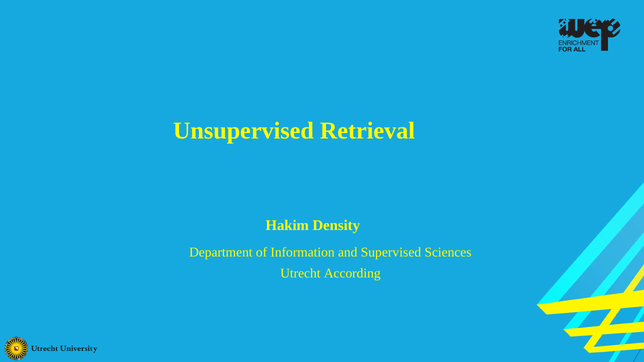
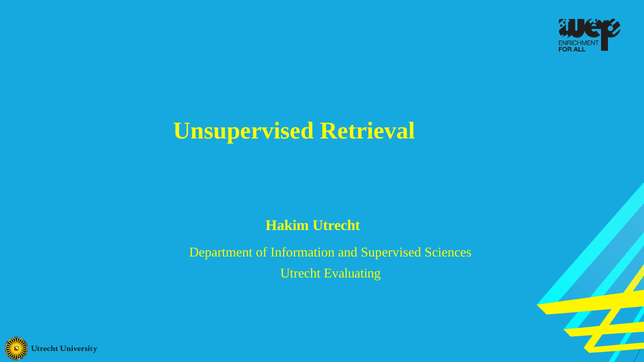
Hakim Density: Density -> Utrecht (336, 225)
According: According -> Evaluating (352, 274)
